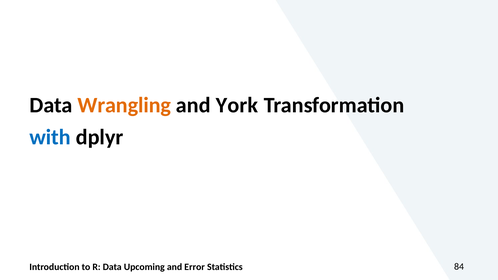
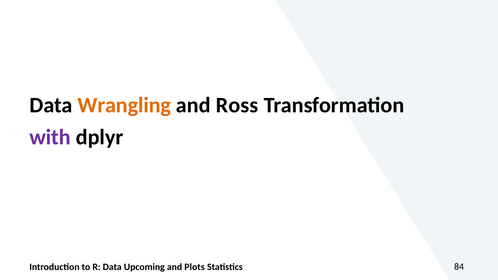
York: York -> Ross (237, 105)
with colour: blue -> purple (50, 137)
Error: Error -> Plots (195, 267)
